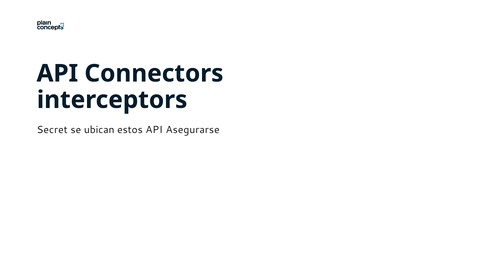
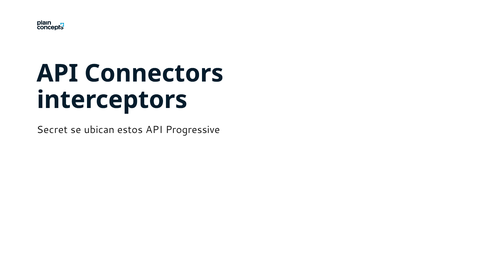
Asegurarse: Asegurarse -> Progressive (193, 130)
